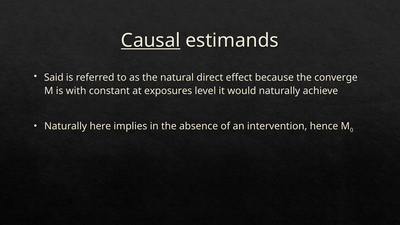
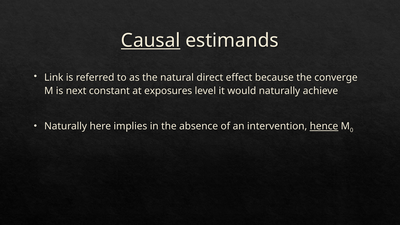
Said: Said -> Link (54, 78)
with: with -> next (76, 91)
hence underline: none -> present (324, 126)
